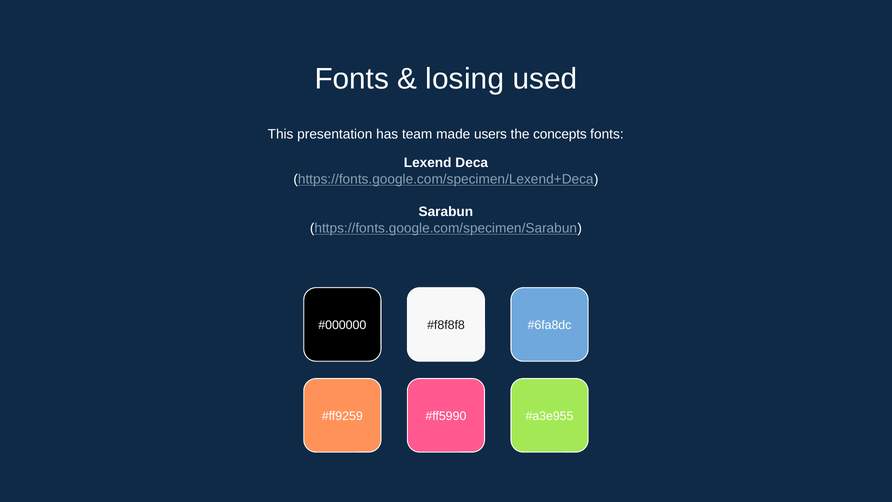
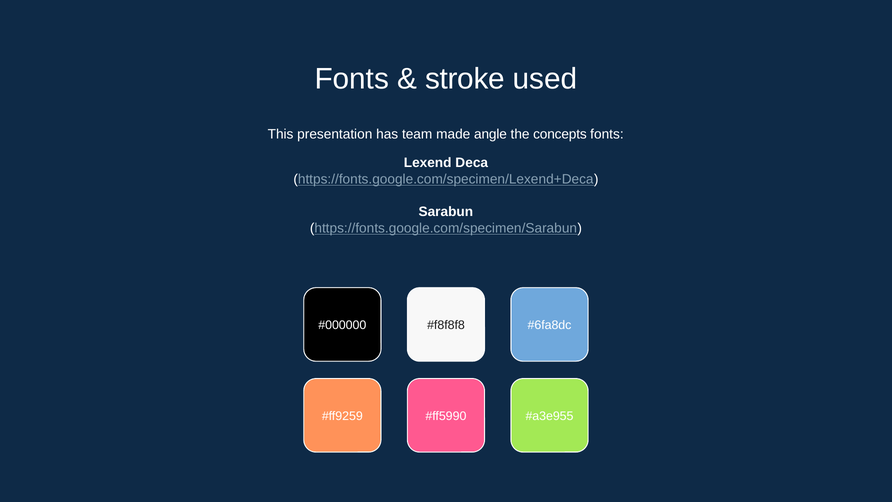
losing: losing -> stroke (465, 79)
users: users -> angle (490, 134)
